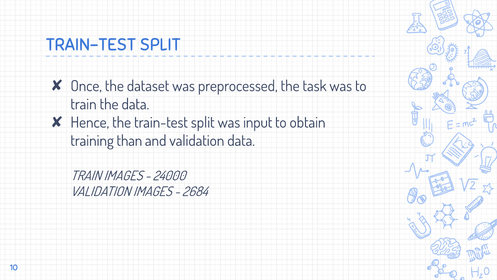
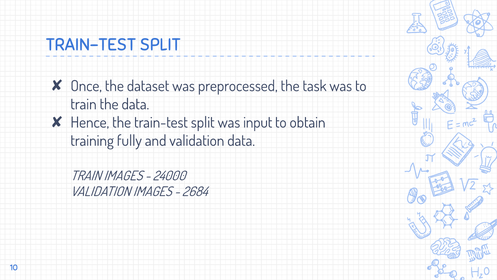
than: than -> fully (129, 141)
